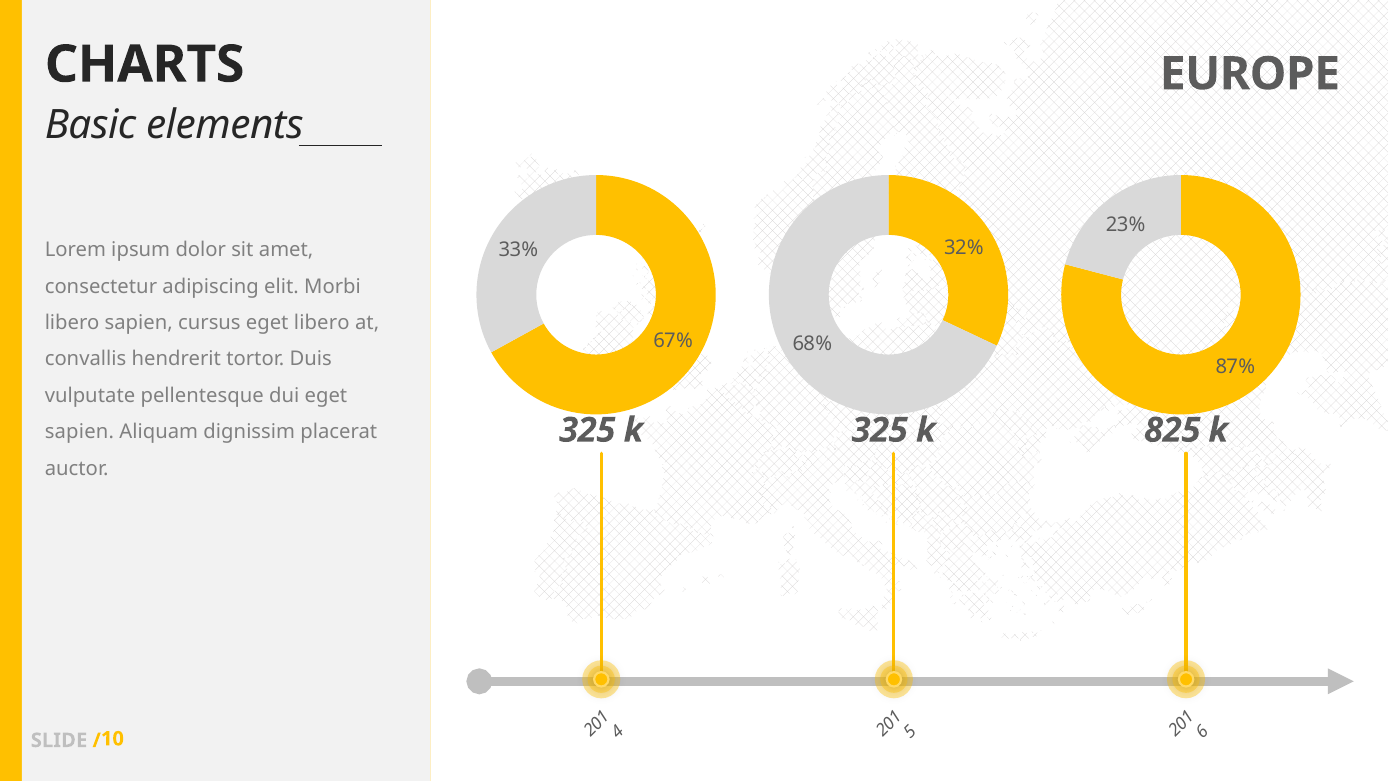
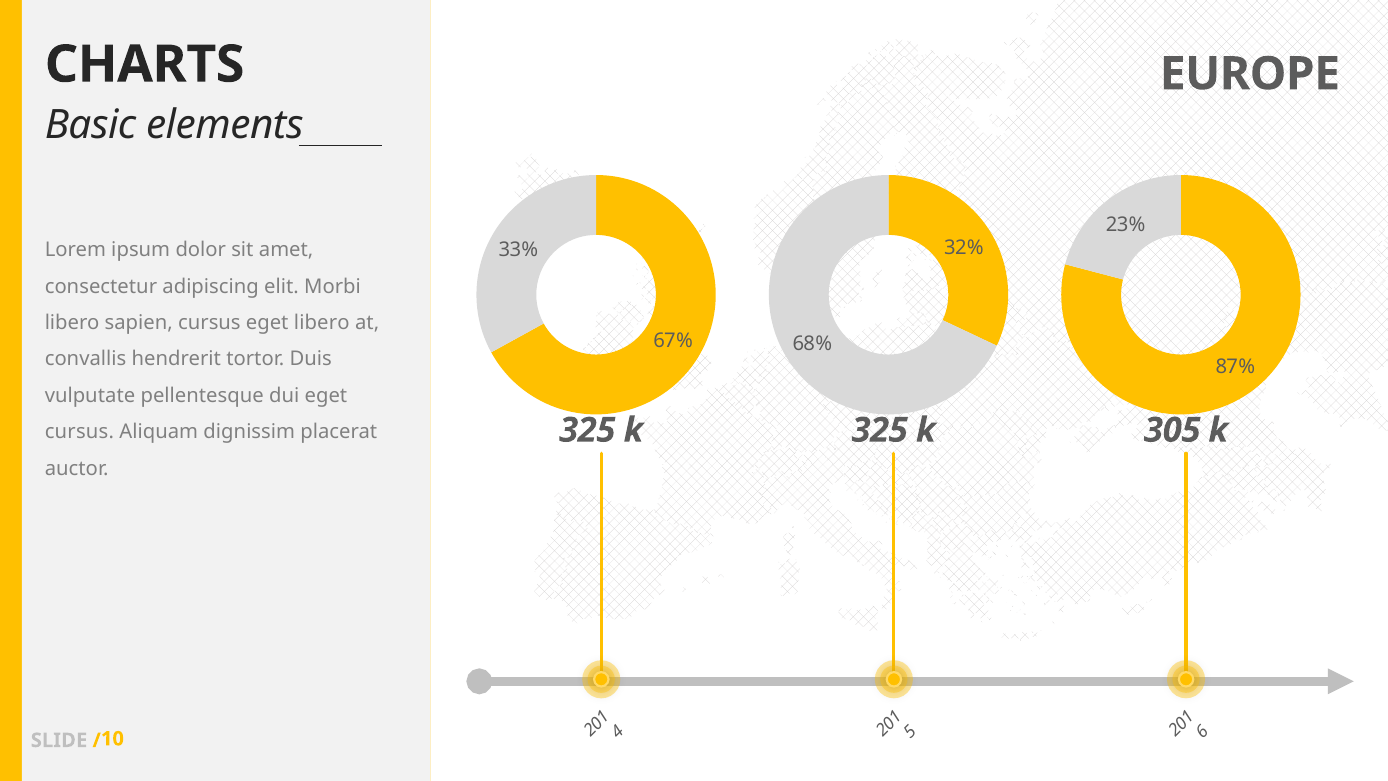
825: 825 -> 305 (1172, 430)
sapien: sapien -> cursus (79, 432)
